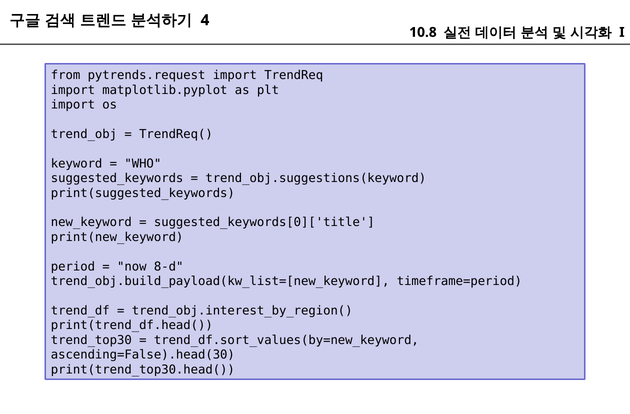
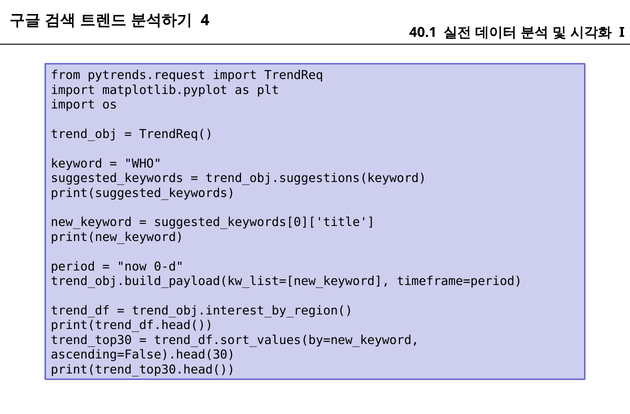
10.8: 10.8 -> 40.1 (423, 32)
8-d: 8-d -> 0-d (169, 266)
